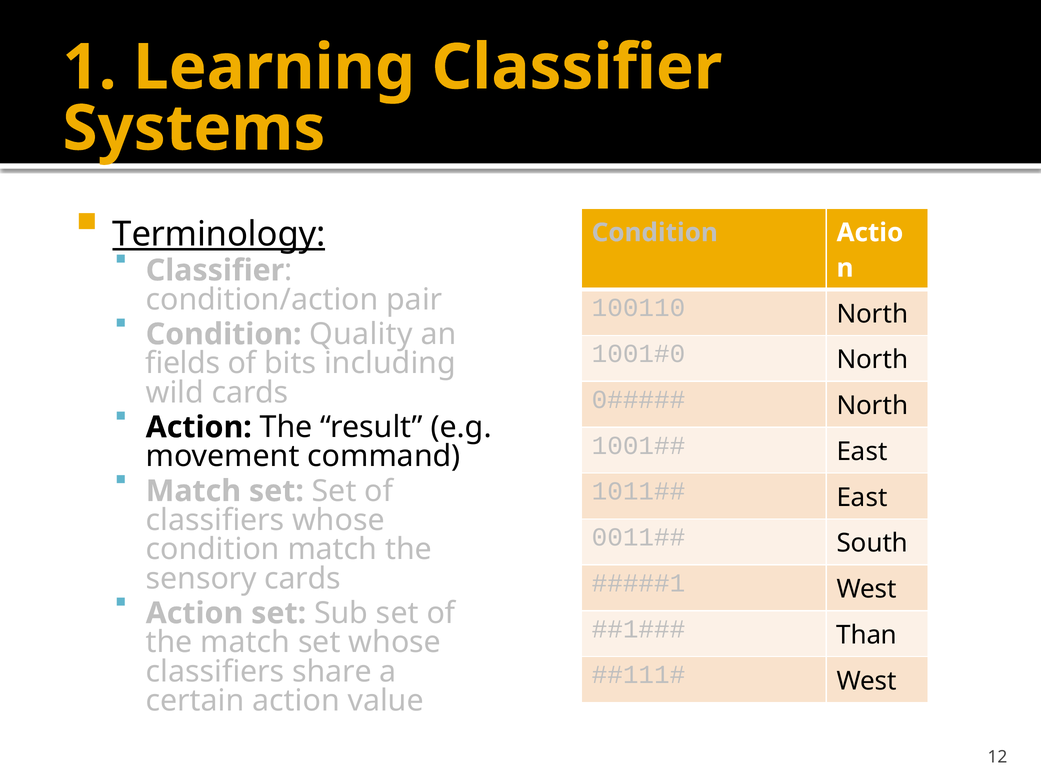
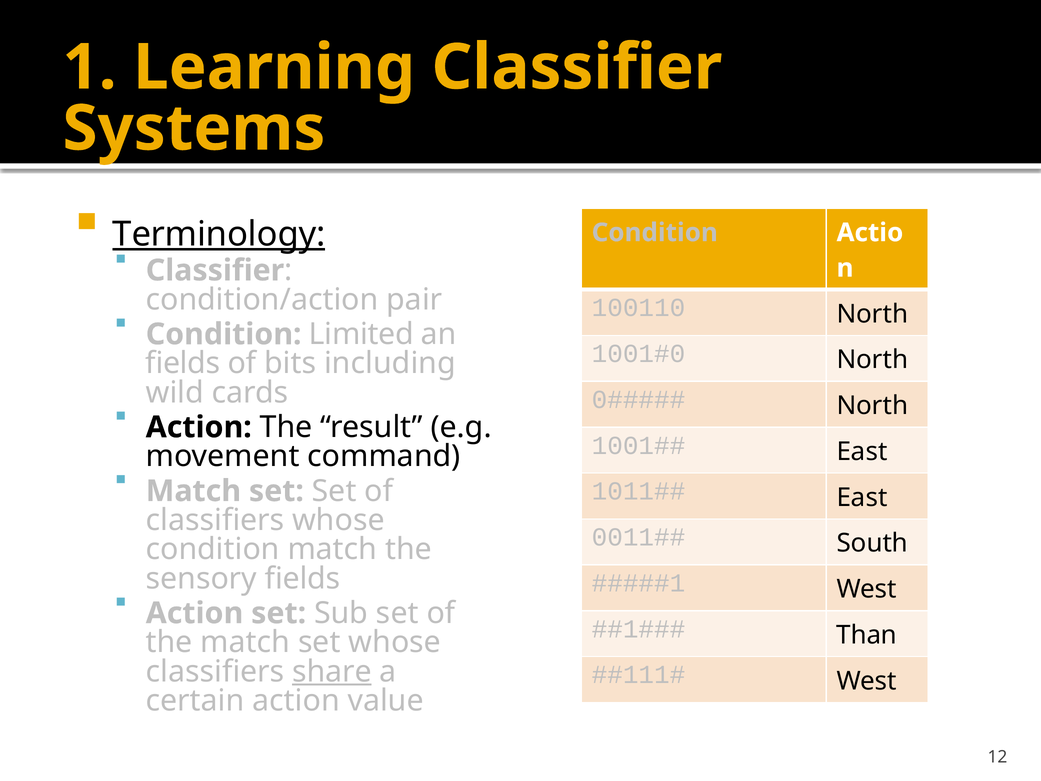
Quality: Quality -> Limited (361, 334)
sensory cards: cards -> fields (302, 578)
share underline: none -> present (332, 671)
